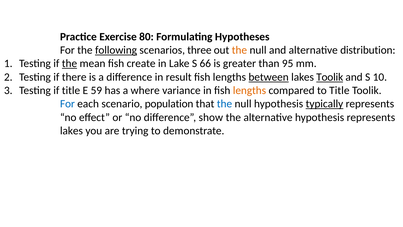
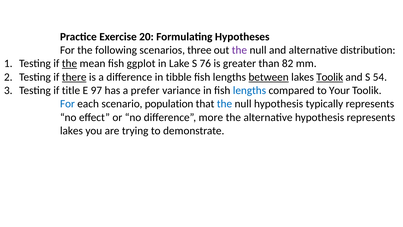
80: 80 -> 20 (146, 37)
following underline: present -> none (116, 50)
the colour: orange -> purple (239, 50)
create: create -> ggplot (141, 63)
66: 66 -> 76 (205, 63)
95: 95 -> 82 (288, 63)
there underline: none -> present (74, 77)
result: result -> tibble (179, 77)
10: 10 -> 54 (380, 77)
59: 59 -> 97 (96, 90)
where: where -> prefer (145, 90)
lengths colour: orange -> blue (249, 90)
to Title: Title -> Your (339, 90)
typically underline: present -> none (324, 104)
show: show -> more (211, 117)
